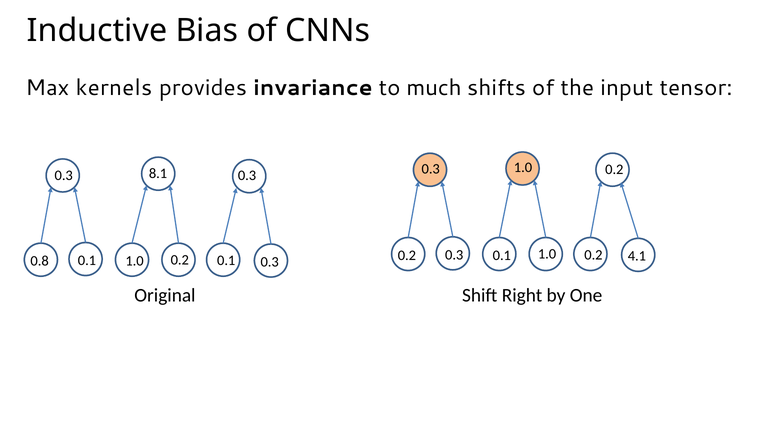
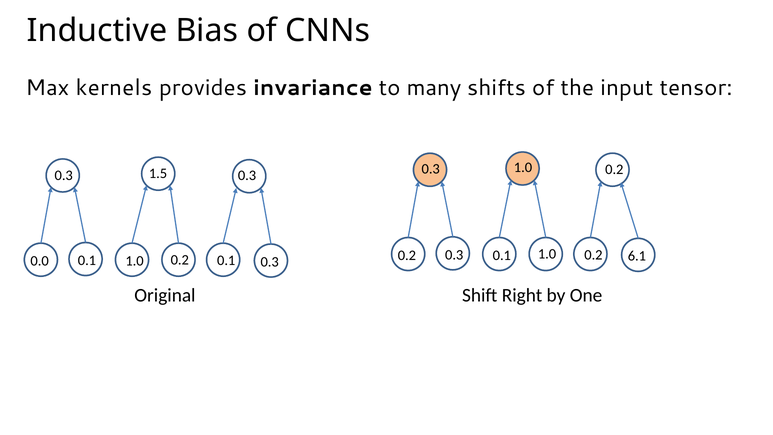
much: much -> many (434, 88)
8.1: 8.1 -> 1.5 (158, 173)
4.1: 4.1 -> 6.1 (637, 256)
0.8: 0.8 -> 0.0 (40, 261)
